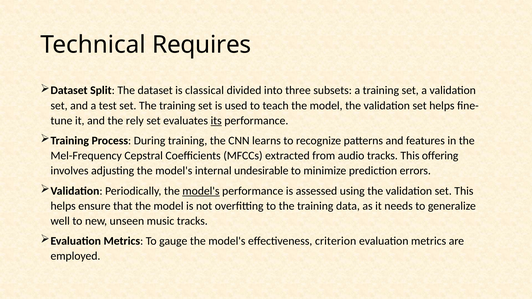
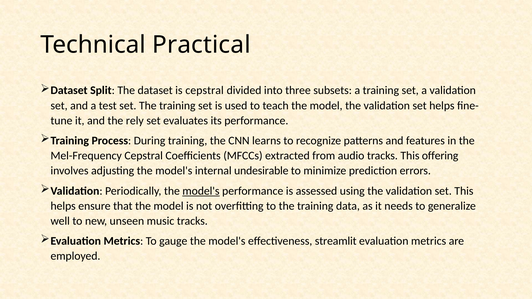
Requires: Requires -> Practical (201, 45)
is classical: classical -> cepstral (205, 91)
its underline: present -> none (216, 121)
criterion: criterion -> streamlit (336, 241)
